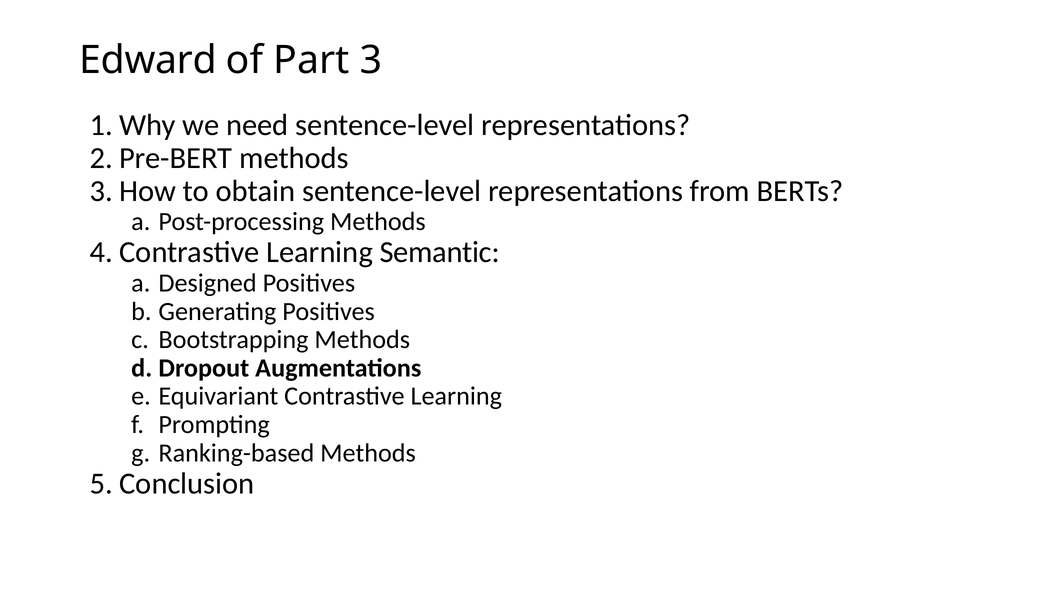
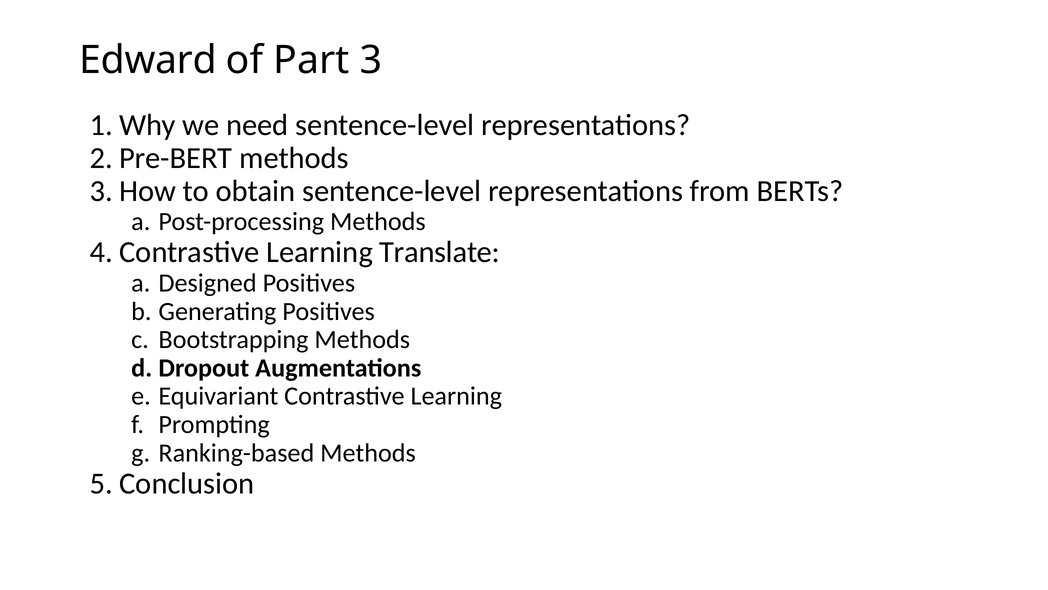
Semantic: Semantic -> Translate (440, 252)
